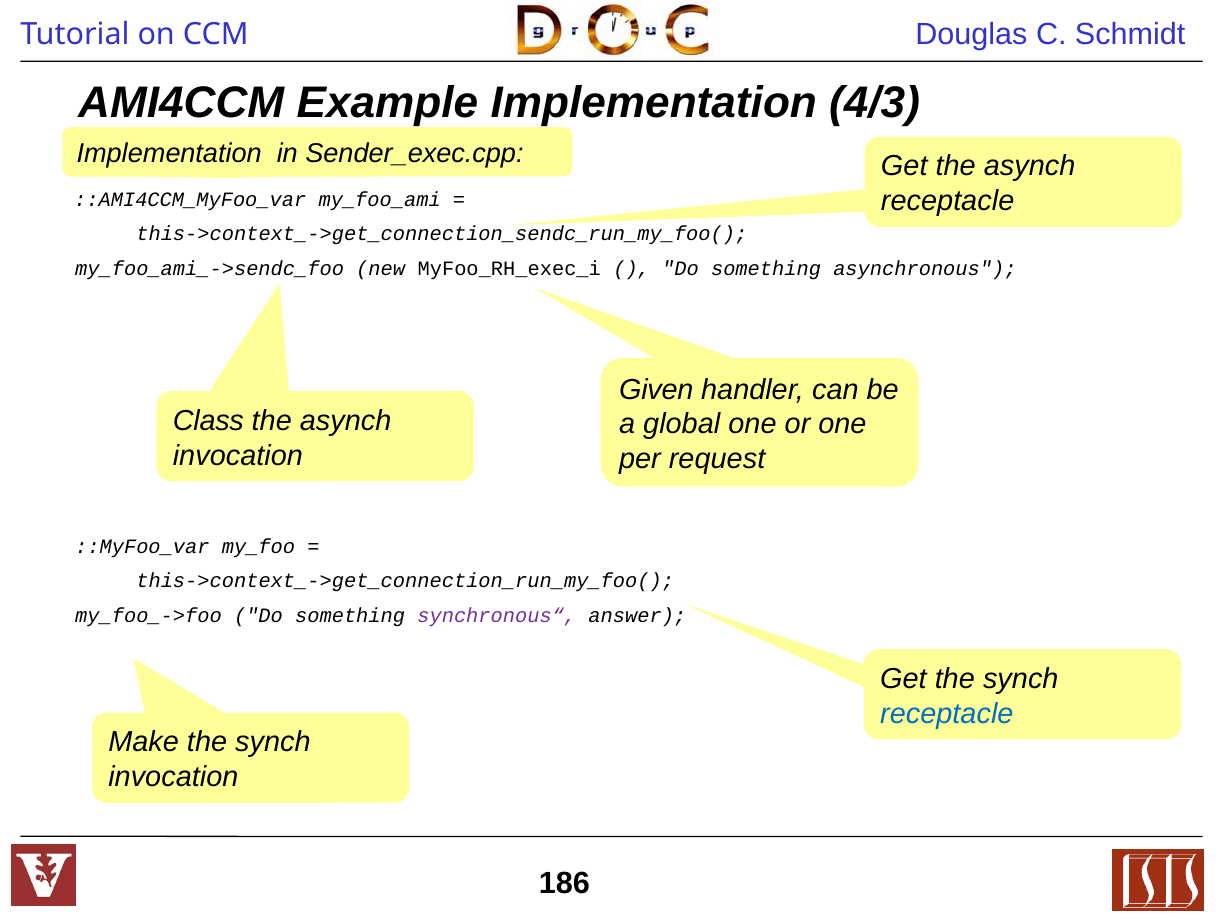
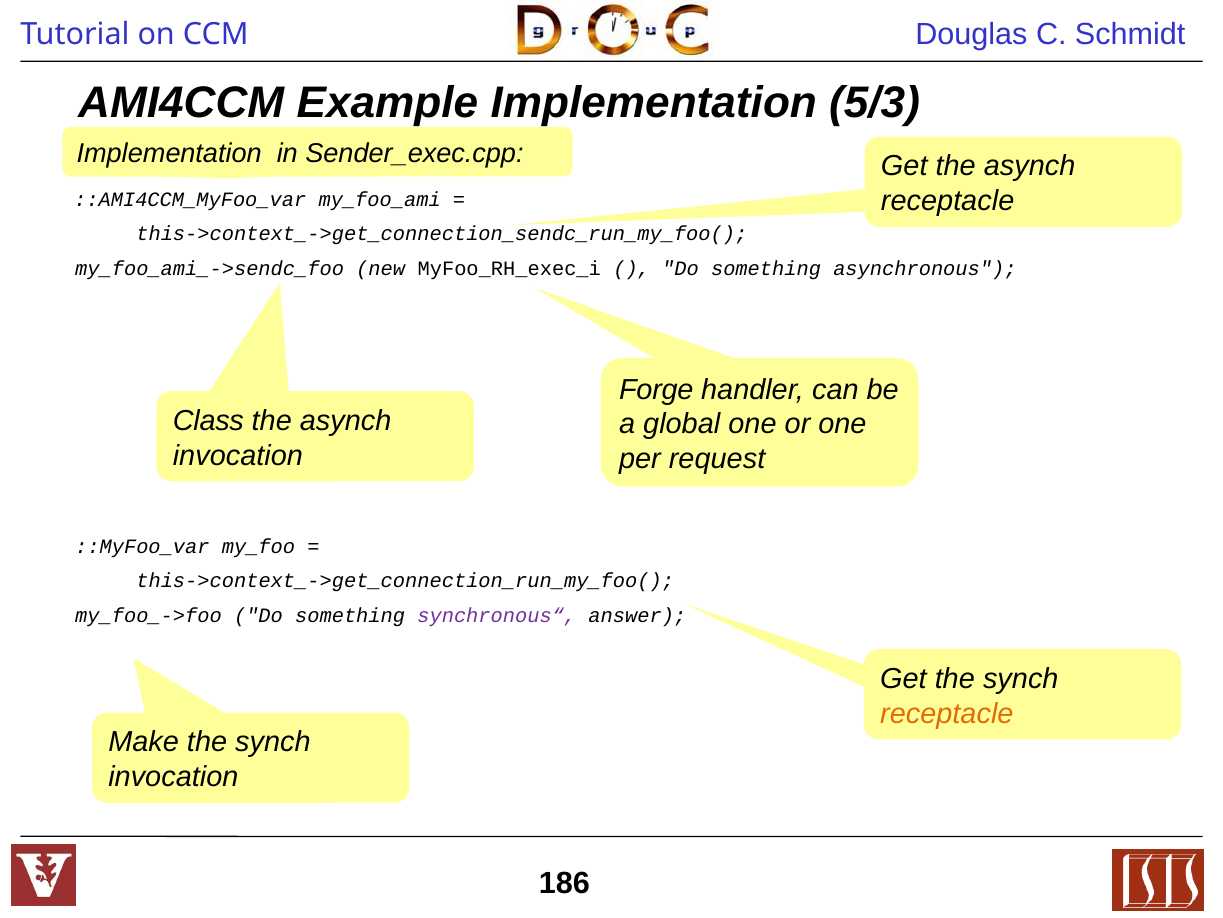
4/3: 4/3 -> 5/3 (875, 103)
Given: Given -> Forge (656, 389)
receptacle colour: blue -> orange (947, 713)
